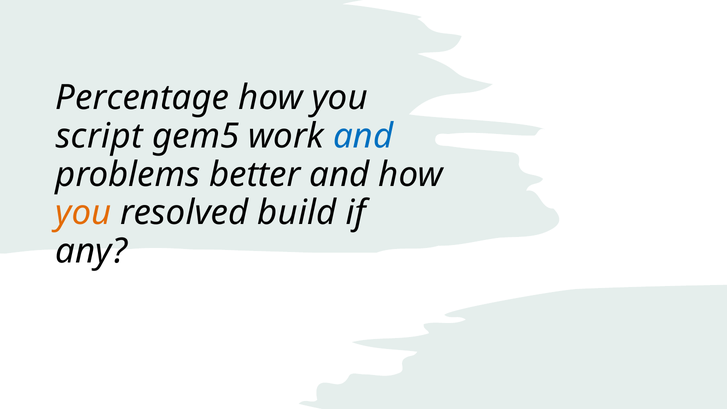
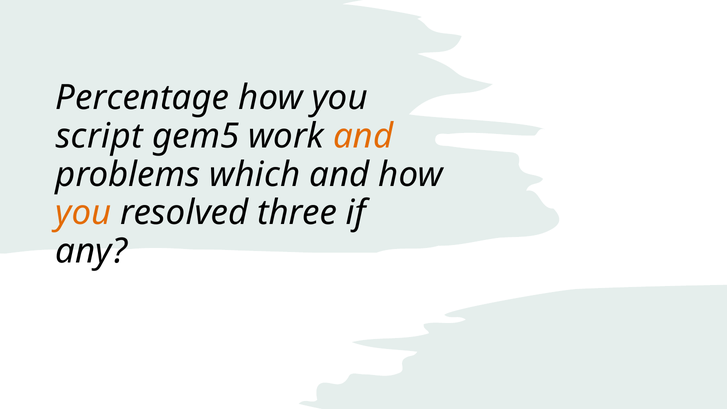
and colour: blue -> orange (363, 136)
better: better -> which (255, 175)
build: build -> three (297, 213)
